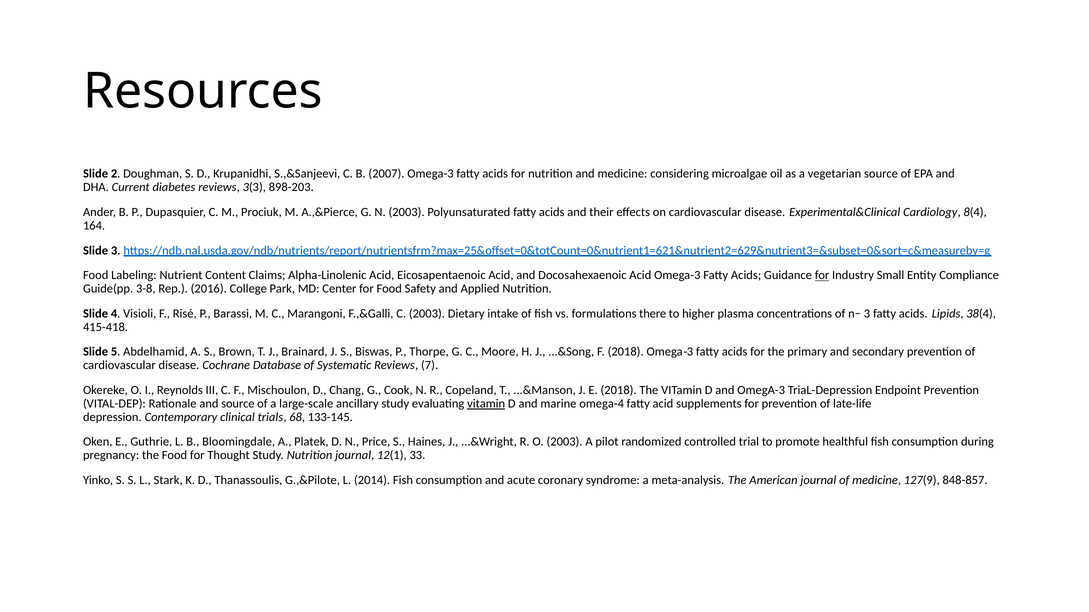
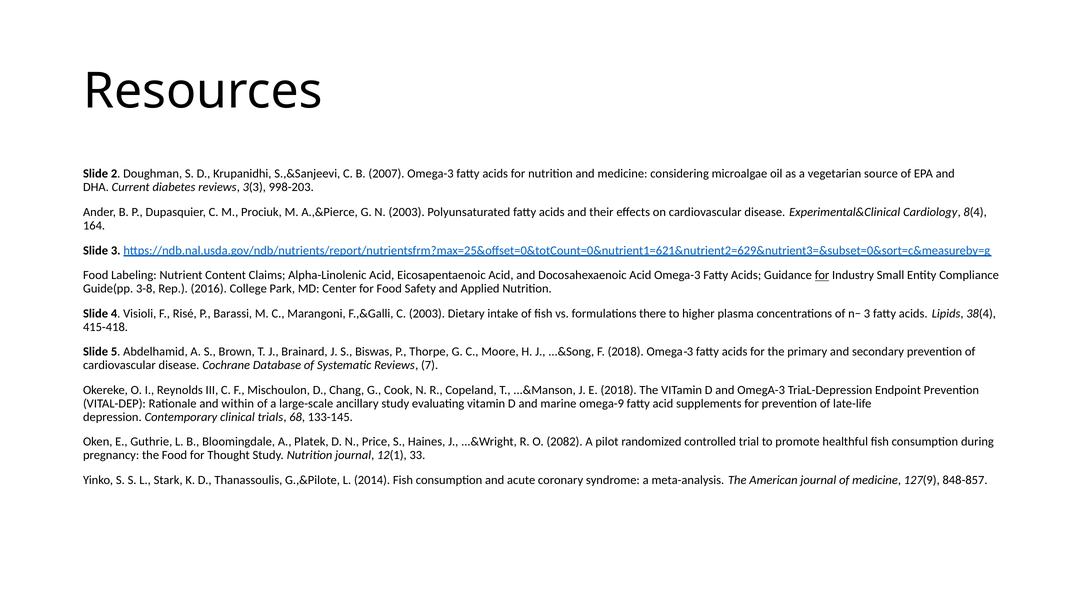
898-203: 898-203 -> 998-203 (291, 187)
and source: source -> within (238, 404)
vitamin underline: present -> none (486, 404)
omega-4: omega-4 -> omega-9 (602, 404)
O 2003: 2003 -> 2082 (565, 442)
